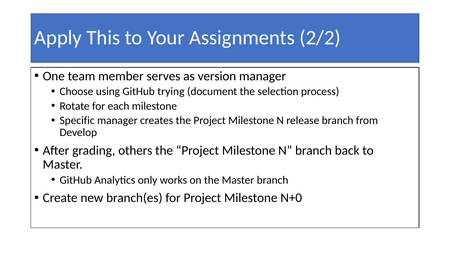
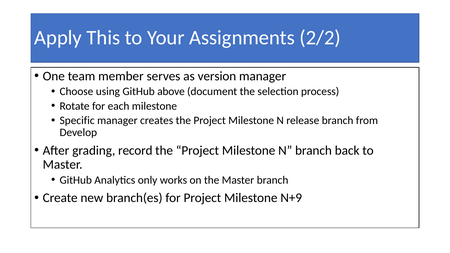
trying: trying -> above (171, 92)
others: others -> record (135, 150)
N+0: N+0 -> N+9 (291, 198)
